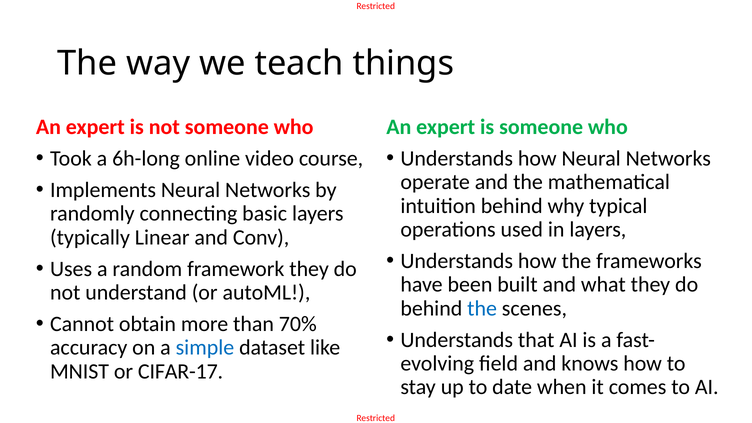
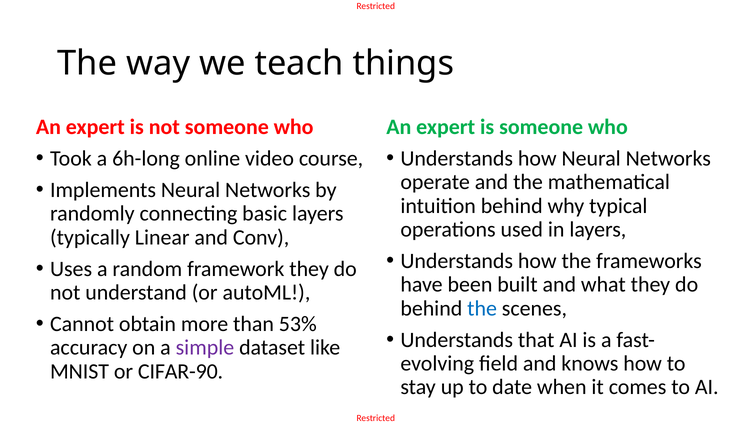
70%: 70% -> 53% (298, 324)
simple colour: blue -> purple (205, 348)
CIFAR-17: CIFAR-17 -> CIFAR-90 (181, 371)
